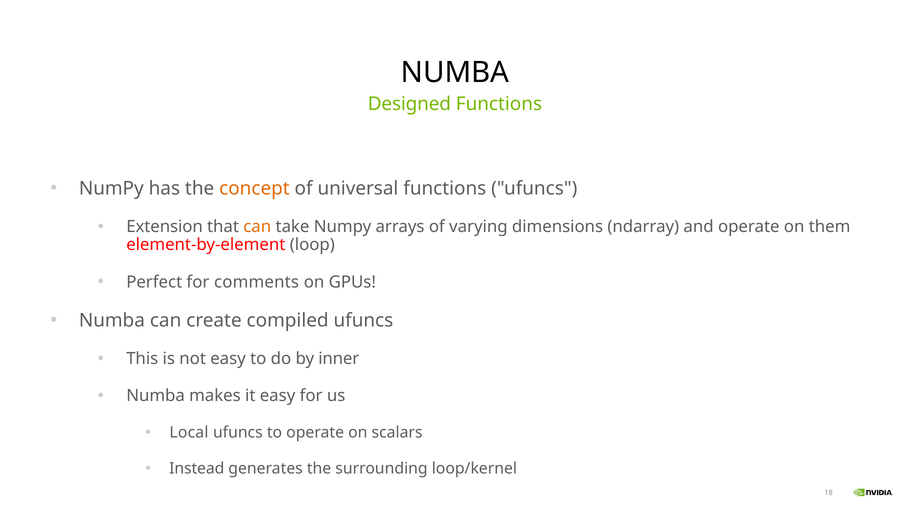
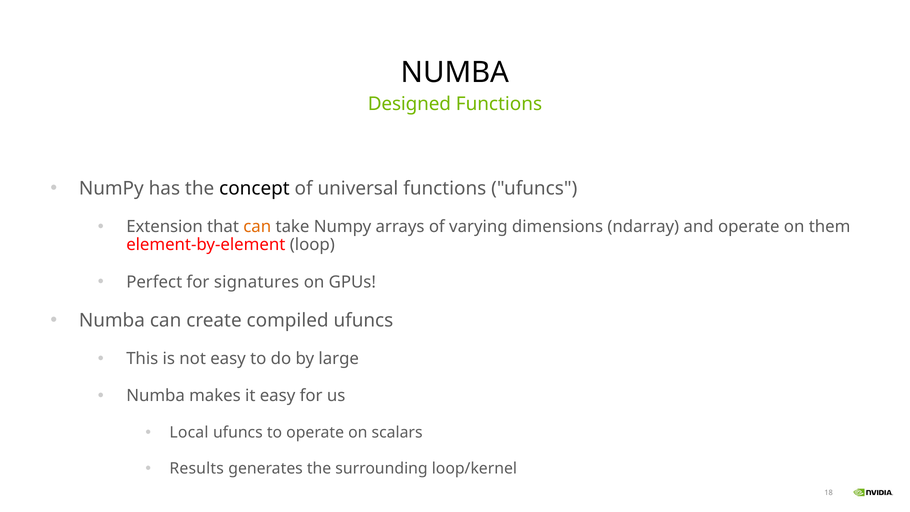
concept colour: orange -> black (254, 188)
comments: comments -> signatures (257, 282)
inner: inner -> large (339, 359)
Instead: Instead -> Results (197, 469)
